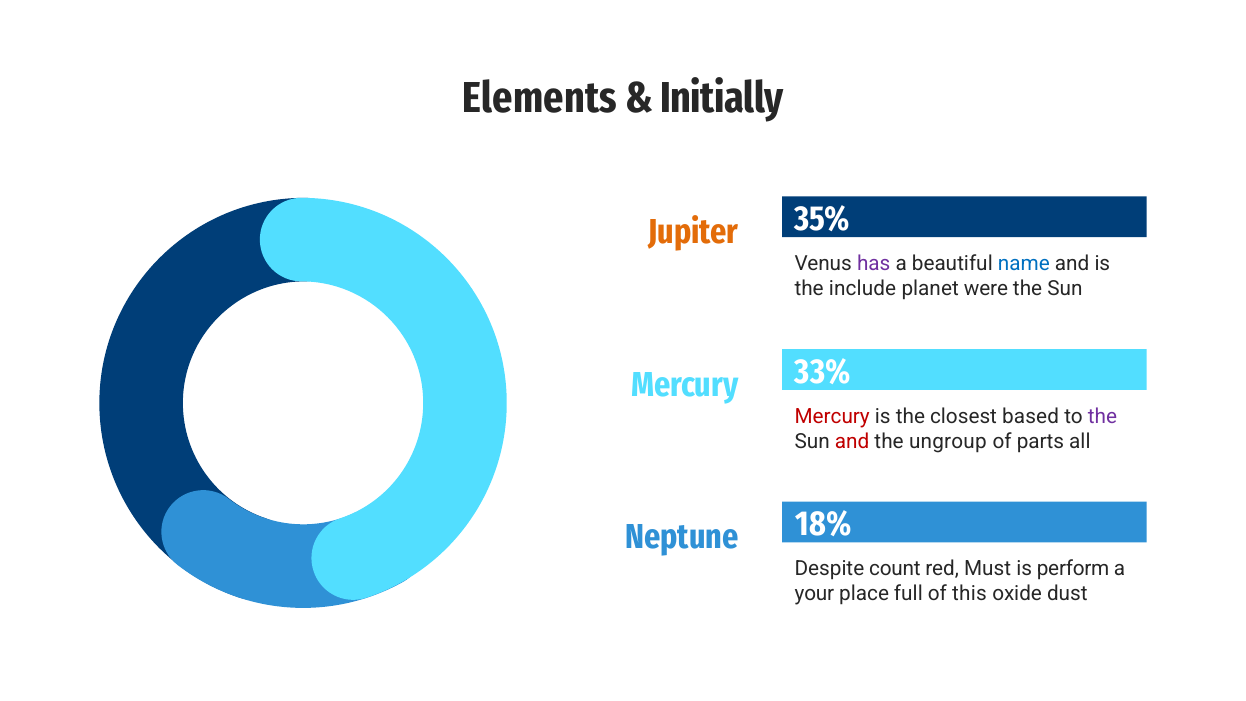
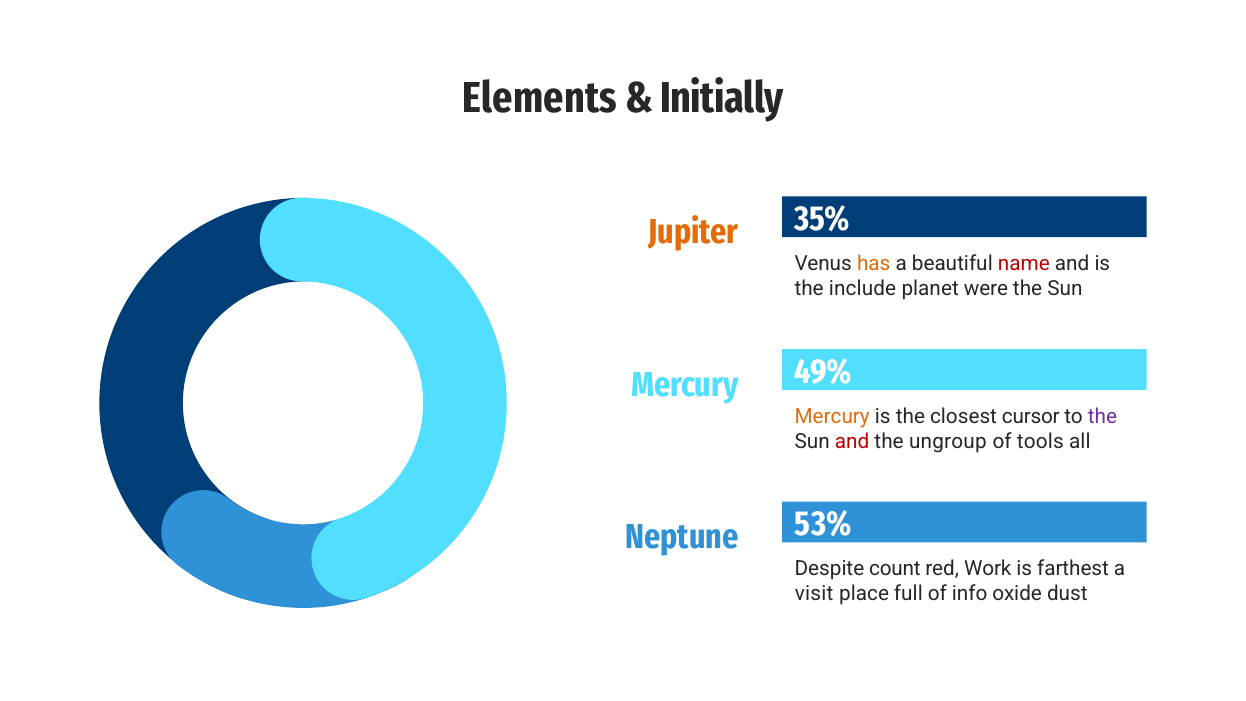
has colour: purple -> orange (874, 264)
name colour: blue -> red (1024, 264)
33%: 33% -> 49% (823, 372)
Mercury colour: red -> orange (832, 417)
based: based -> cursor (1031, 417)
parts: parts -> tools (1040, 441)
18%: 18% -> 53% (823, 524)
Must: Must -> Work (988, 569)
perform: perform -> farthest (1073, 569)
your: your -> visit (814, 594)
this: this -> info (970, 594)
